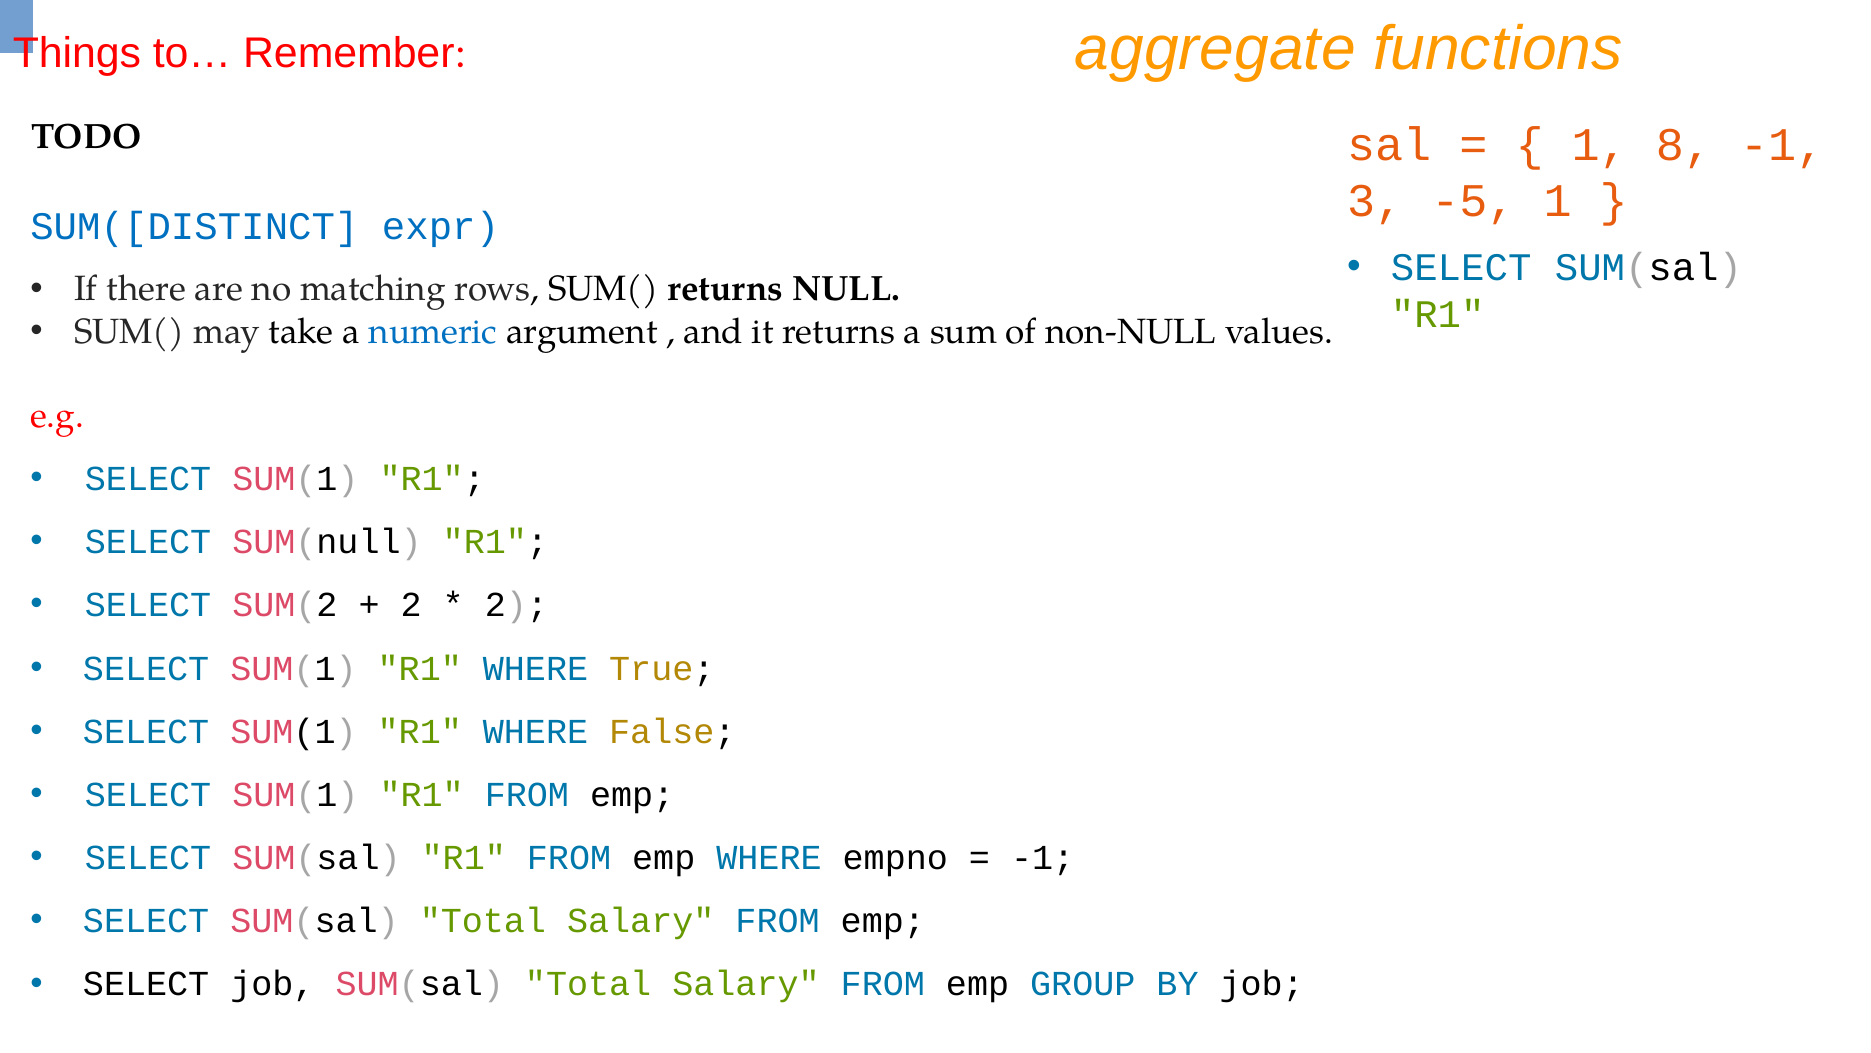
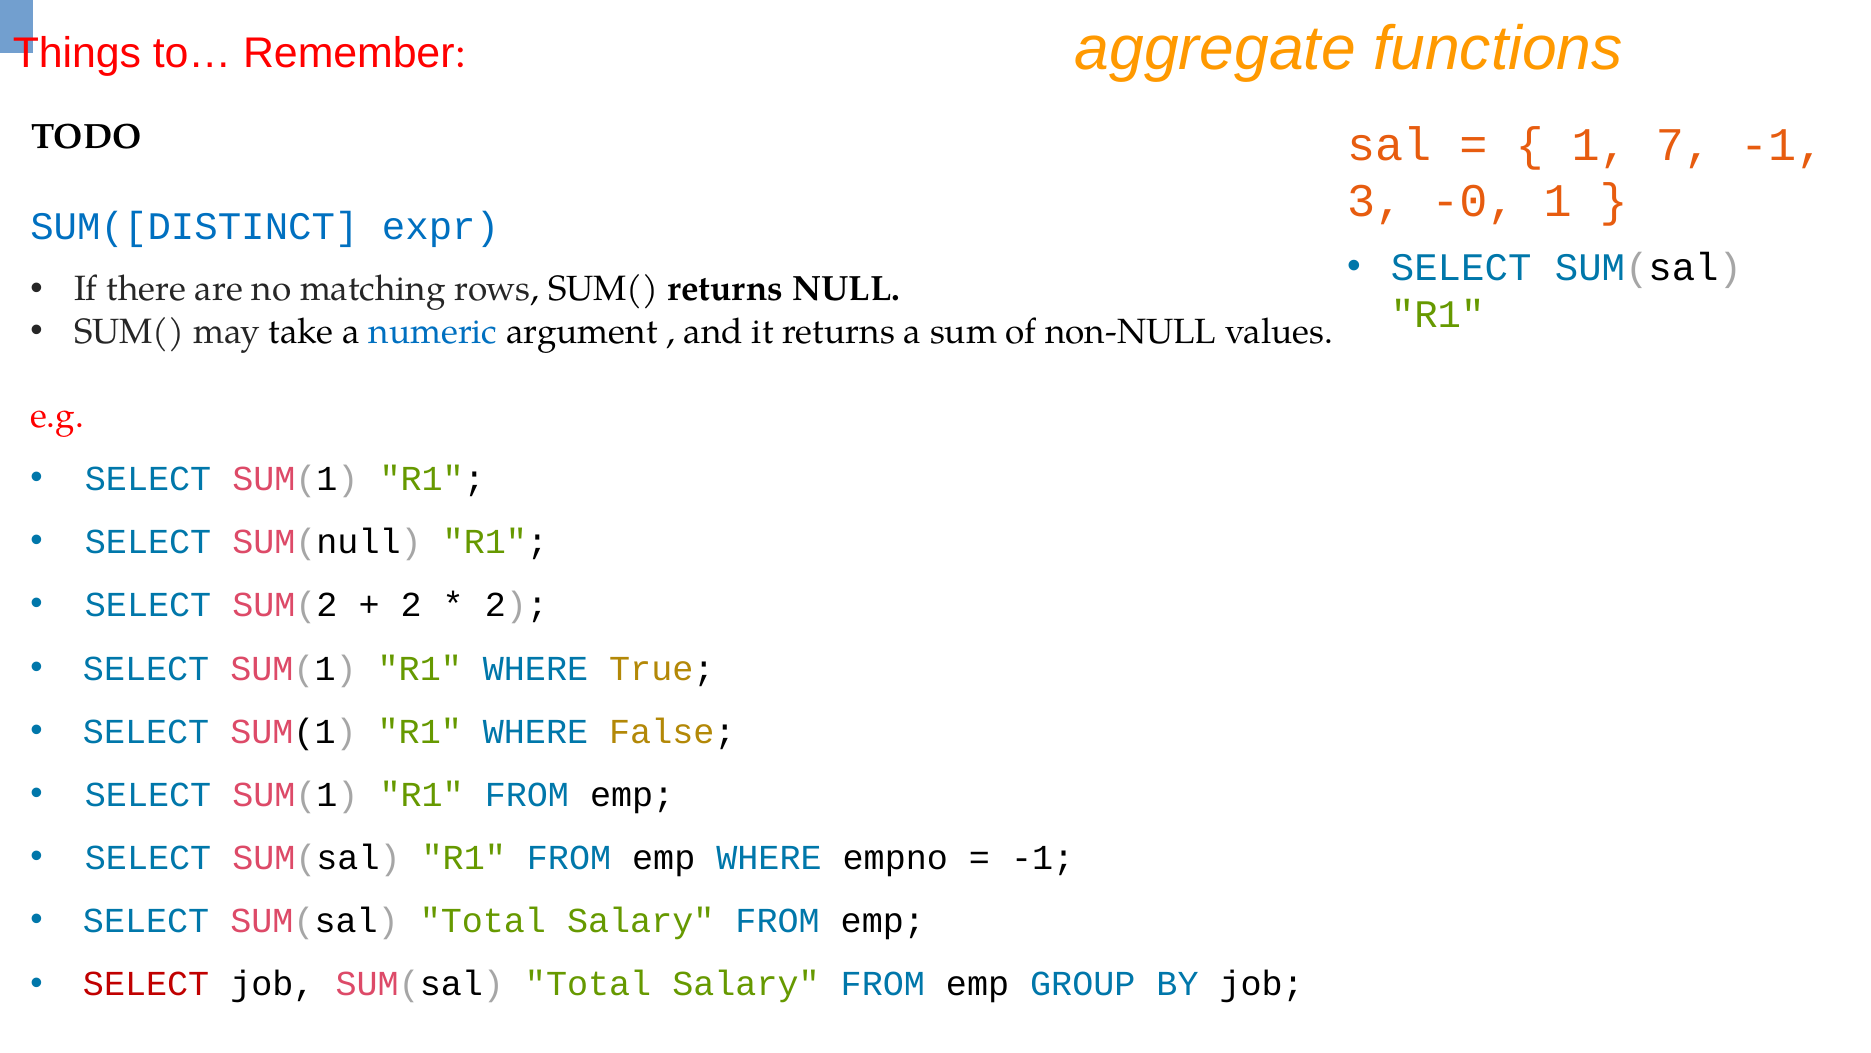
8: 8 -> 7 (1684, 144)
-5: -5 -> -0 (1473, 201)
SELECT colour: black -> red (146, 984)
